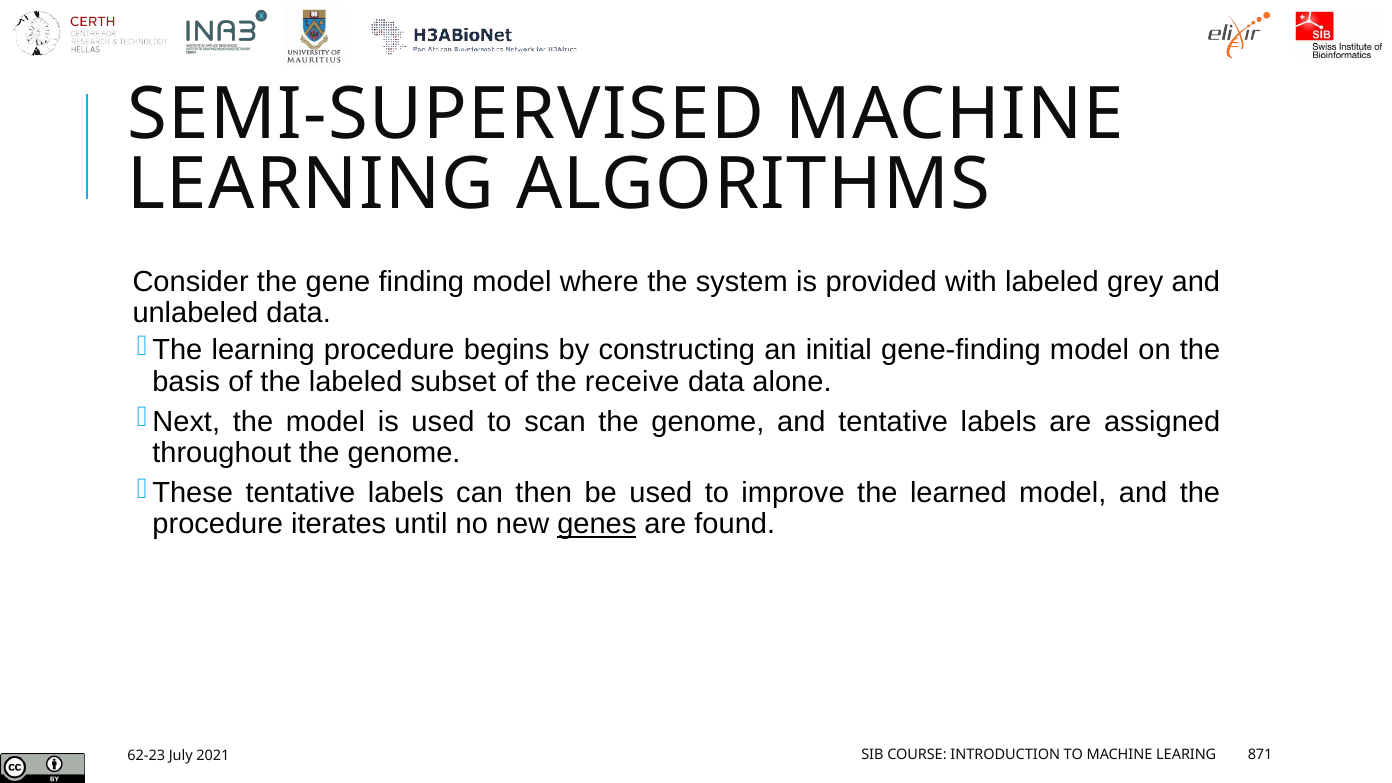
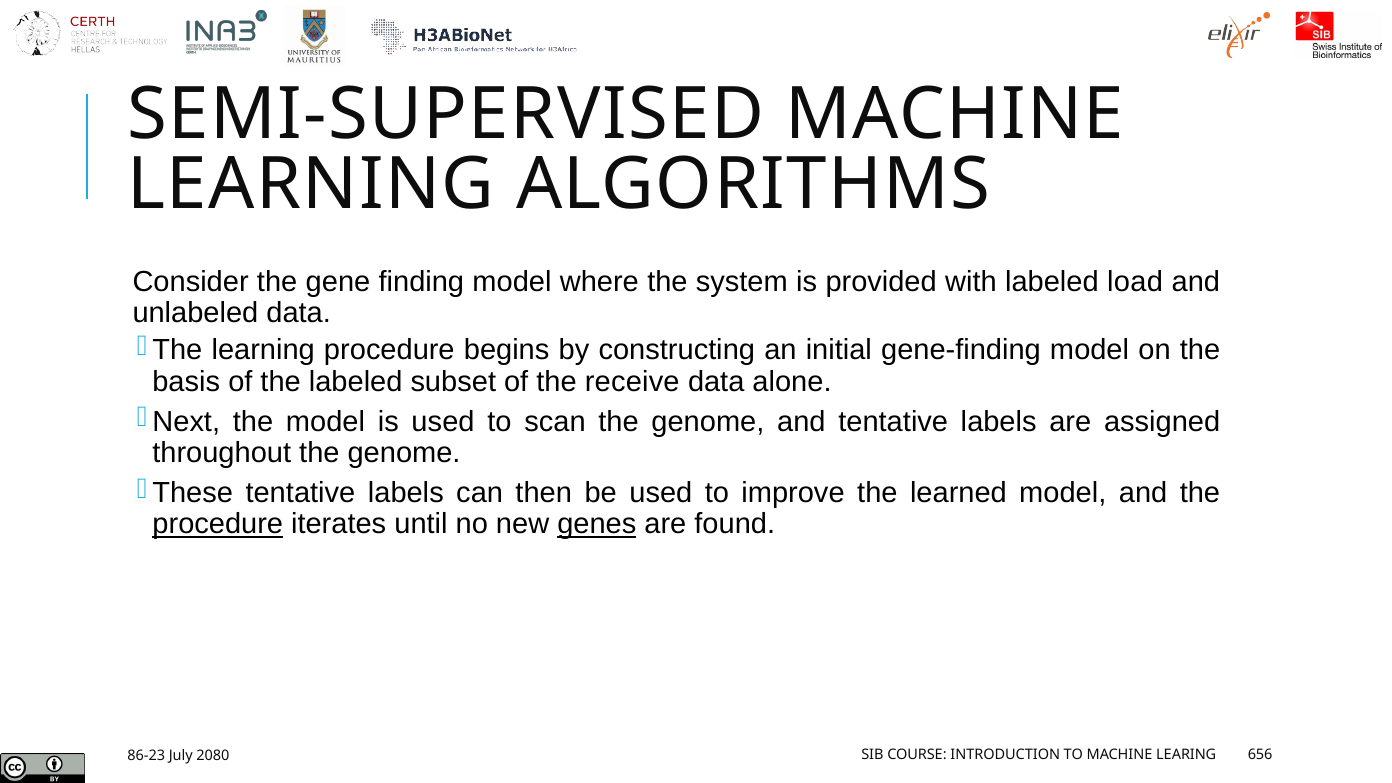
grey: grey -> load (1135, 282)
procedure underline: none -> present (218, 524)
871: 871 -> 656 (1260, 754)
62-23: 62-23 -> 86-23 (146, 755)
2021: 2021 -> 2080 (213, 755)
